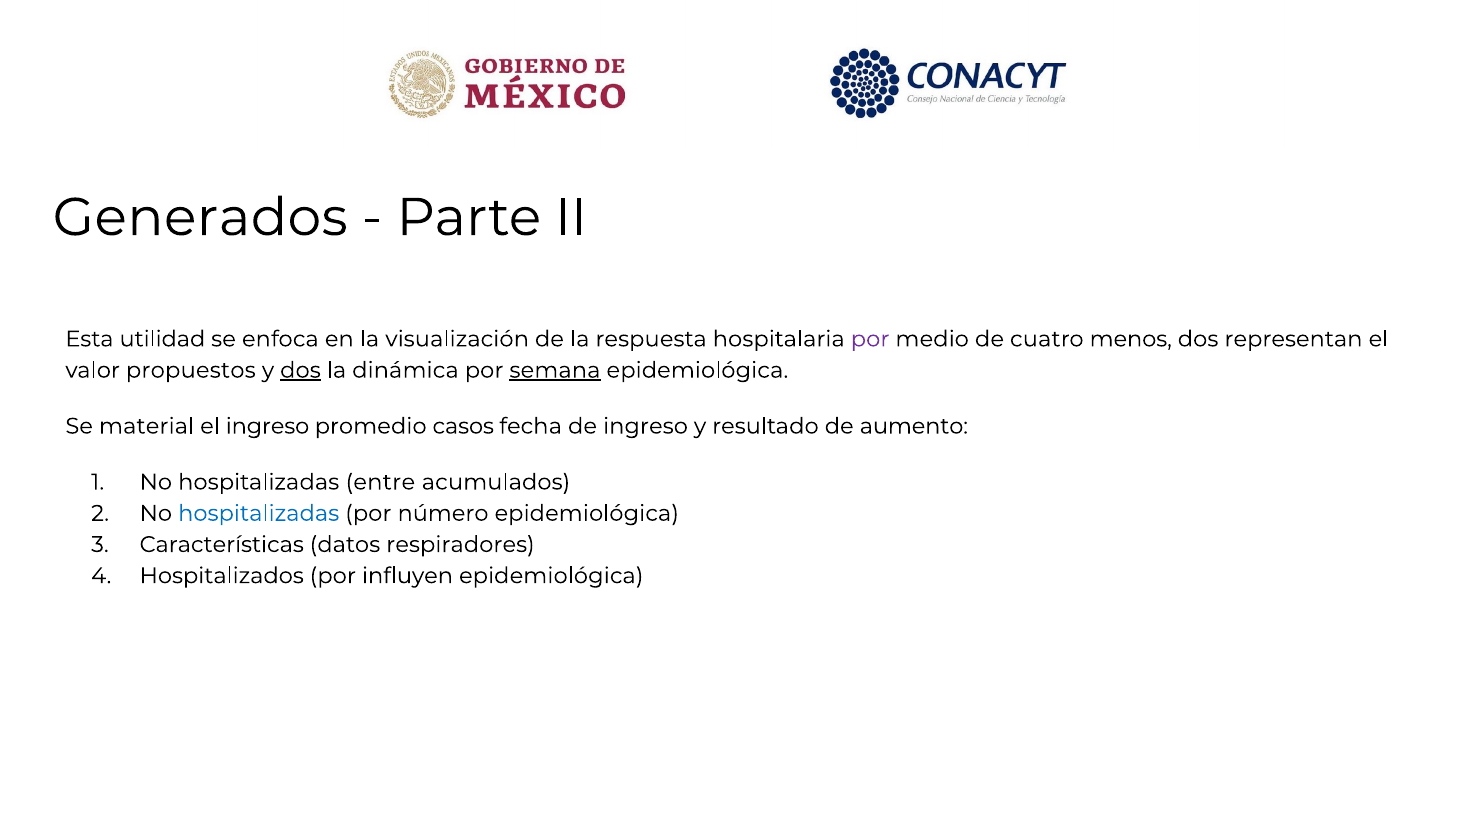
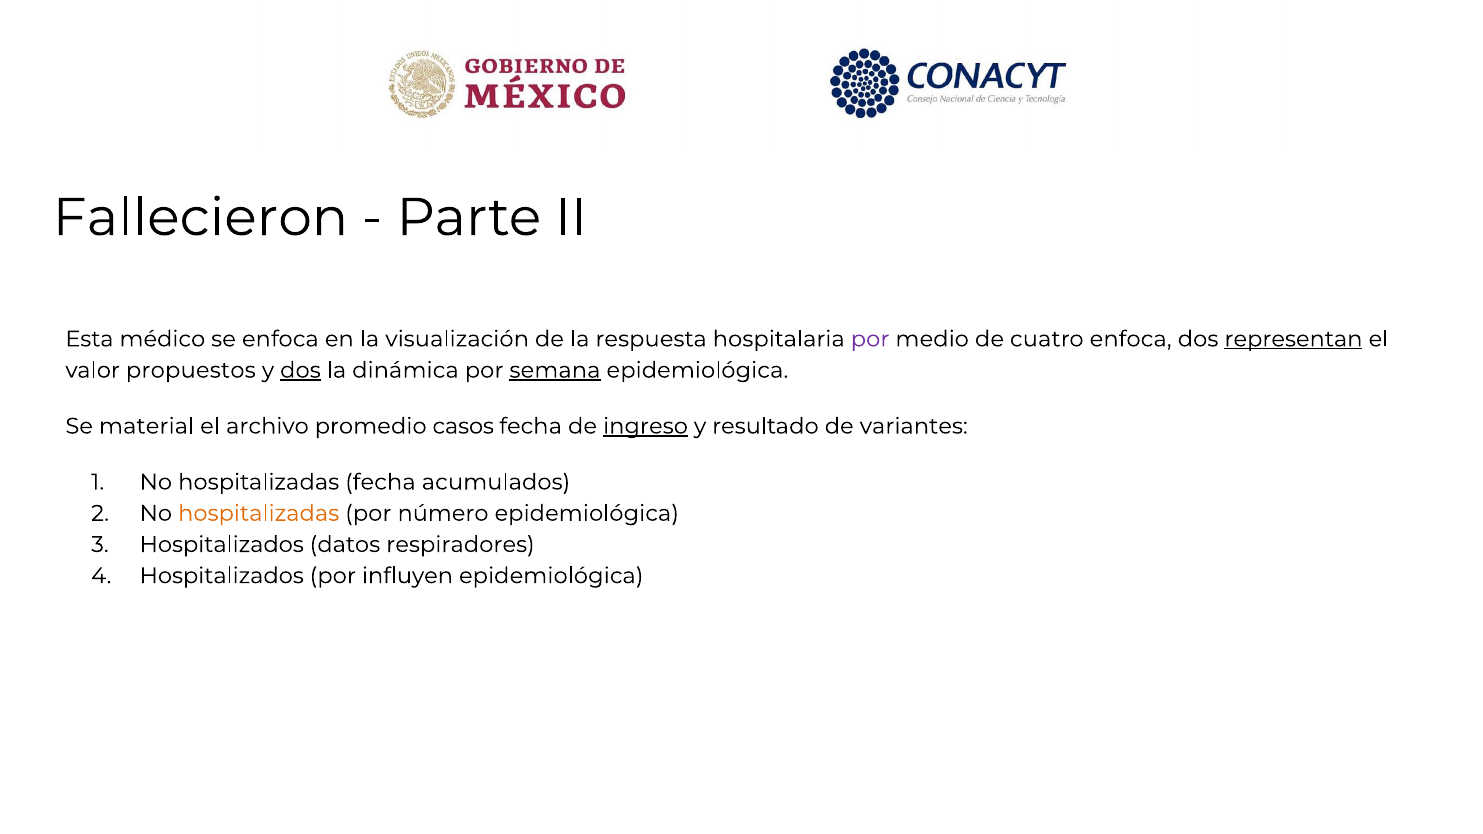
Generados: Generados -> Fallecieron (200, 218)
utilidad: utilidad -> médico (162, 339)
cuatro menos: menos -> enfoca (1131, 339)
representan underline: none -> present (1293, 339)
el ingreso: ingreso -> archivo (267, 426)
ingreso underline: none -> present (645, 426)
aumento: aumento -> variantes (914, 426)
hospitalizadas entre: entre -> fecha (380, 482)
hospitalizadas colour: blue -> orange (259, 513)
Características: Características -> Hospitalizados (222, 545)
